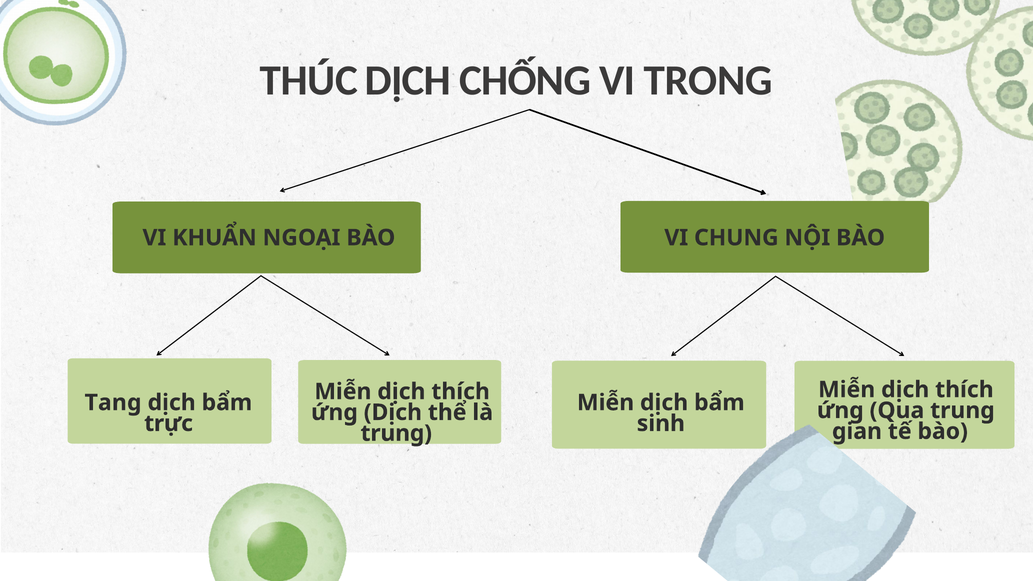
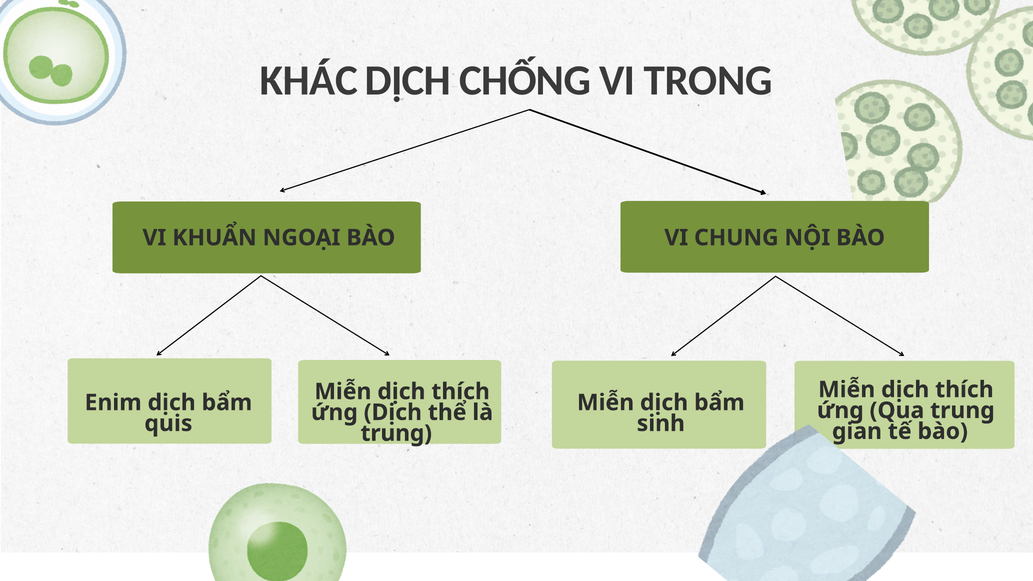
THÚC: THÚC -> KHÁC (309, 81)
Tang: Tang -> Enim (113, 403)
trực: trực -> quis (168, 423)
